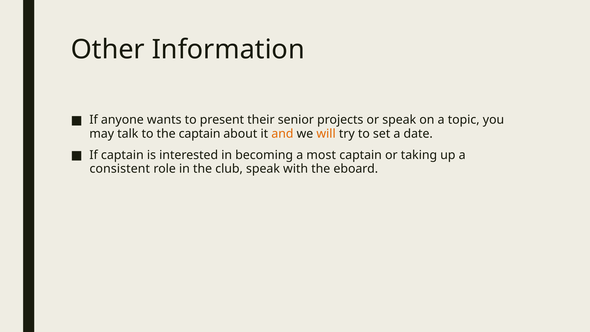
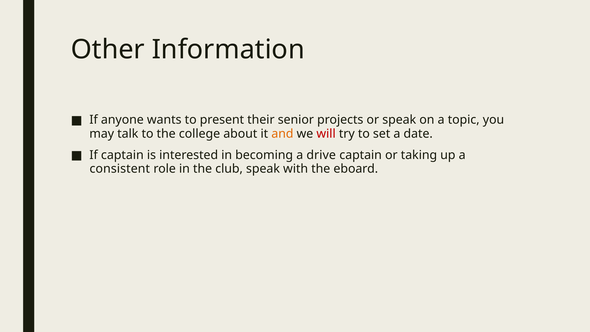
the captain: captain -> college (199, 134)
will colour: orange -> red (326, 134)
most: most -> drive (321, 155)
